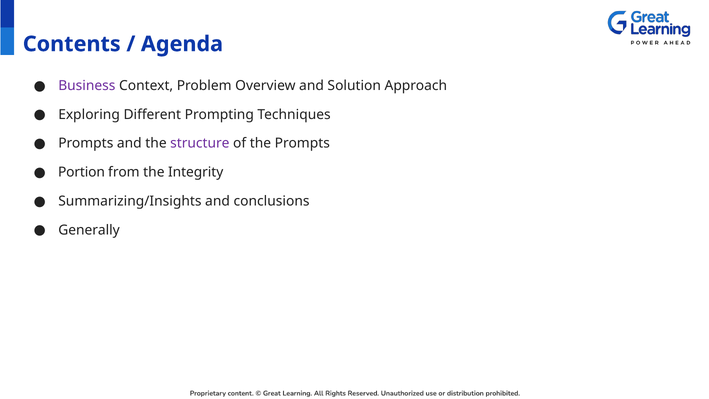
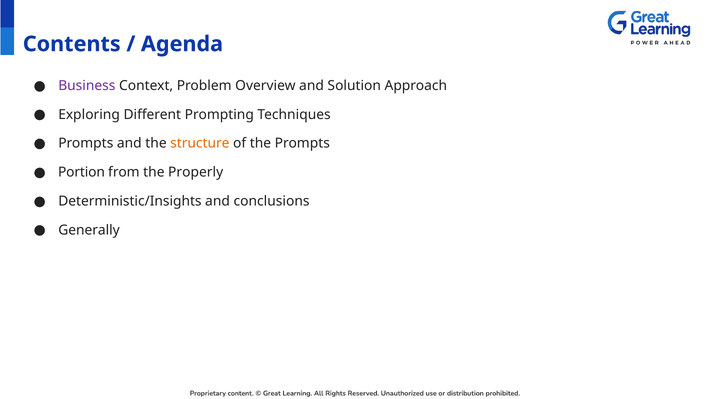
structure colour: purple -> orange (200, 143)
Integrity: Integrity -> Properly (196, 172)
Summarizing/Insights: Summarizing/Insights -> Deterministic/Insights (130, 201)
